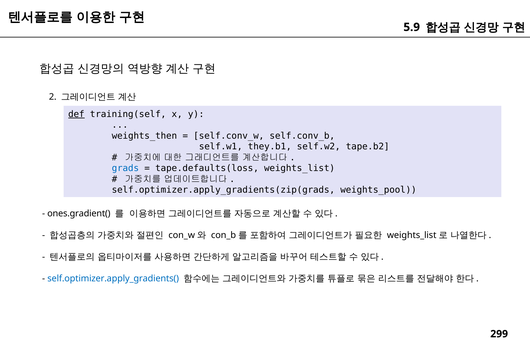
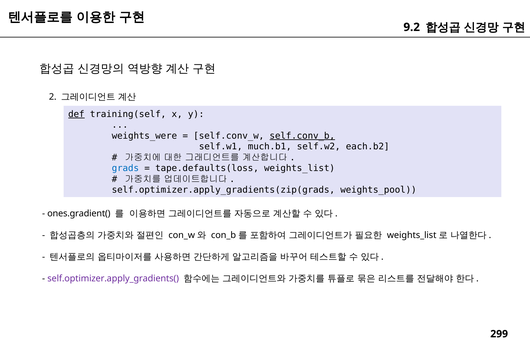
5.9: 5.9 -> 9.2 (412, 27)
weights_then: weights_then -> weights_were (144, 136)
self.conv_b underline: none -> present (302, 136)
they.b1: they.b1 -> much.b1 (270, 147)
tape.b2: tape.b2 -> each.b2 (368, 147)
self.optimizer.apply_gradients( colour: blue -> purple (113, 279)
